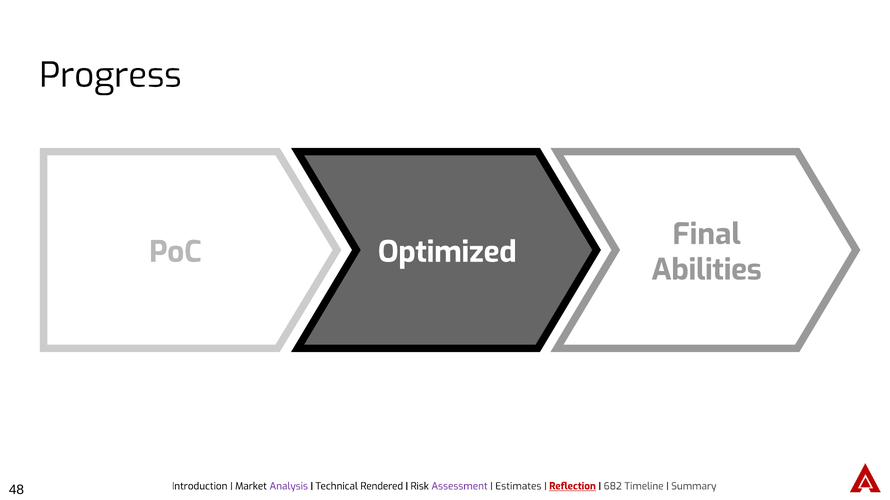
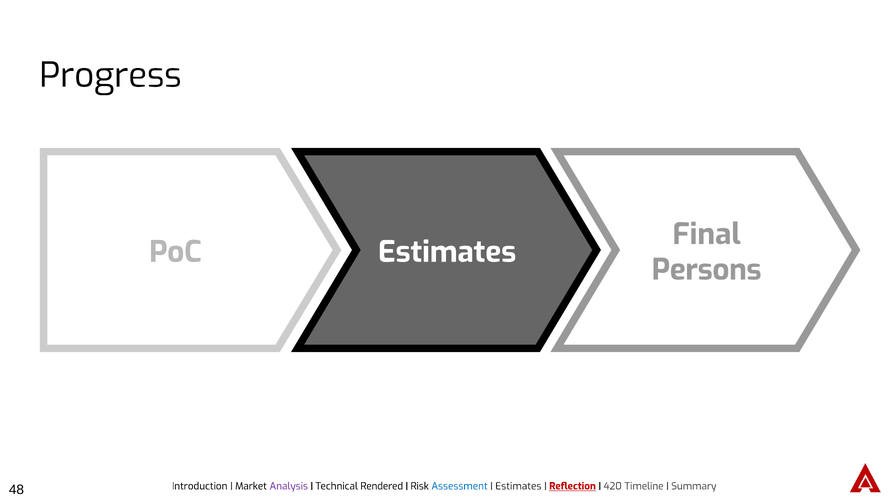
PoC Optimized: Optimized -> Estimates (447, 252)
Abilities: Abilities -> Persons (707, 270)
Assessment colour: purple -> blue (460, 487)
682: 682 -> 420 (613, 487)
